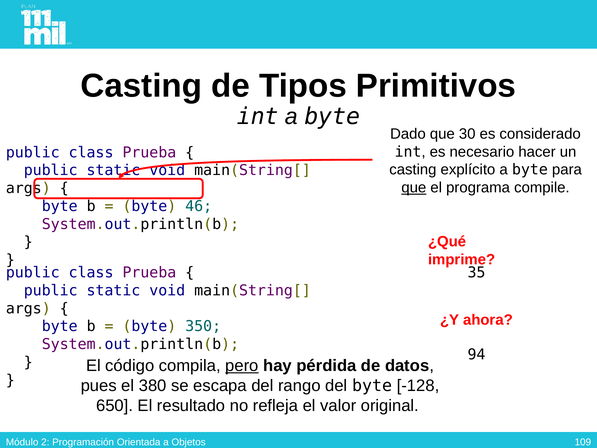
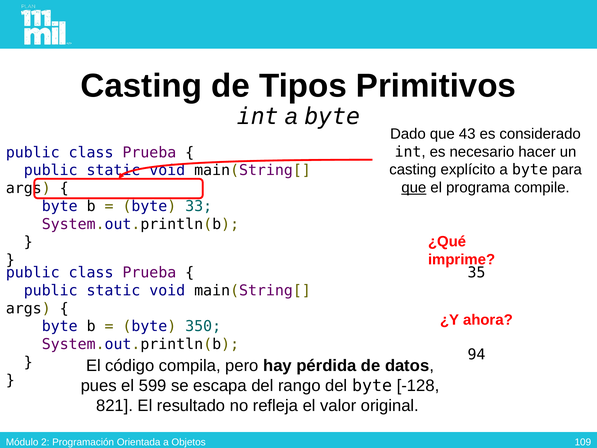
30: 30 -> 43 (467, 134)
46: 46 -> 33 (199, 206)
pero underline: present -> none (242, 366)
380: 380 -> 599 (153, 385)
650: 650 -> 821 (115, 405)
